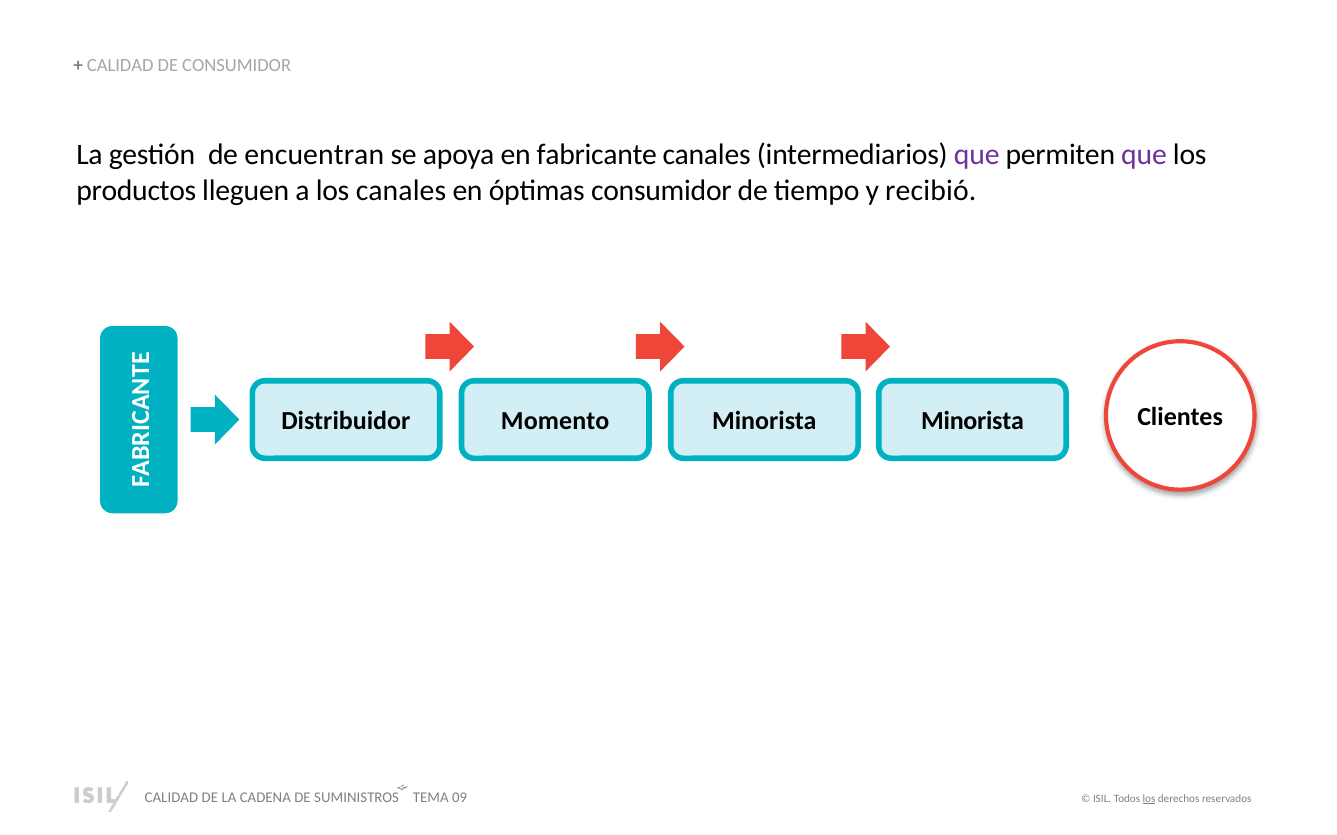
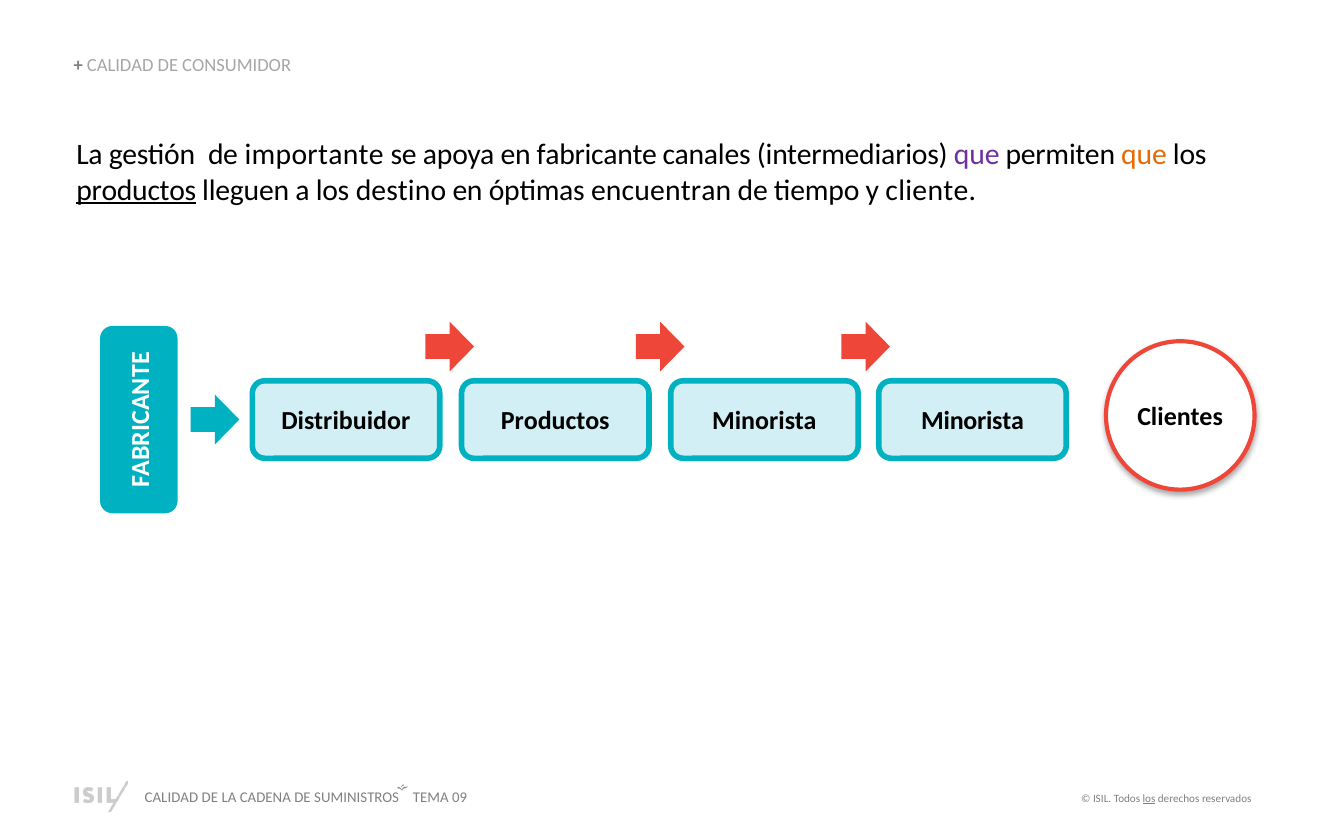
encuentran: encuentran -> importante (314, 155)
que colour: purple -> orange (1144, 155)
productos underline: none -> present (136, 191)
los canales: canales -> destino (401, 191)
óptimas consumidor: consumidor -> encuentran (661, 191)
recibió: recibió -> cliente (931, 191)
Distribuidor Momento: Momento -> Productos (555, 422)
